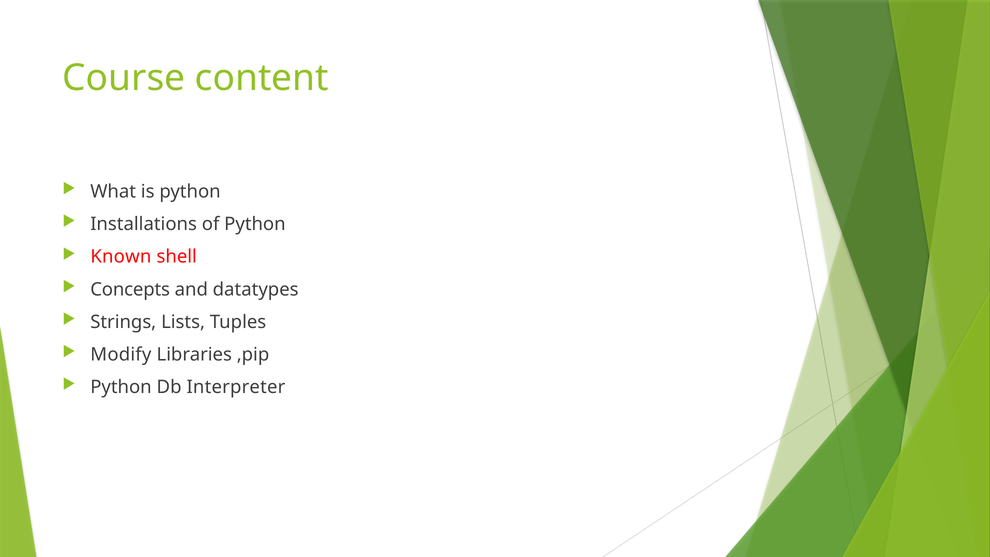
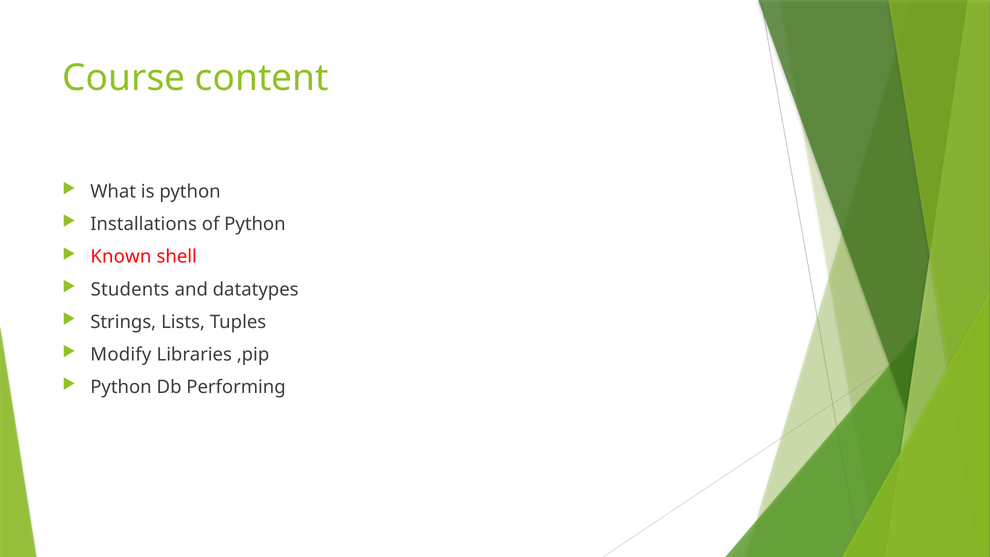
Concepts: Concepts -> Students (130, 289)
Interpreter: Interpreter -> Performing (236, 387)
